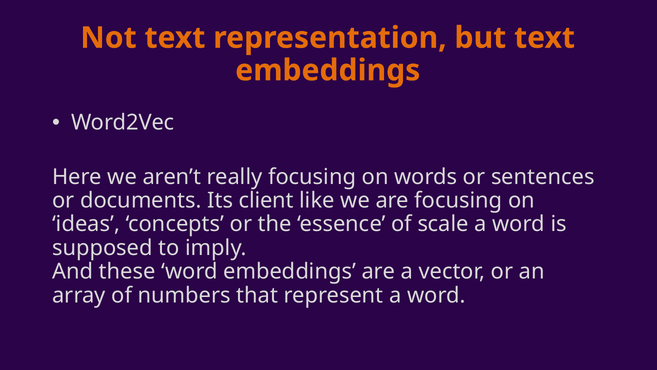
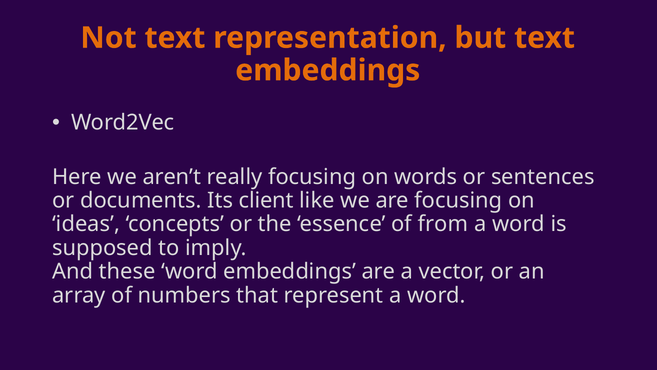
scale: scale -> from (443, 224)
